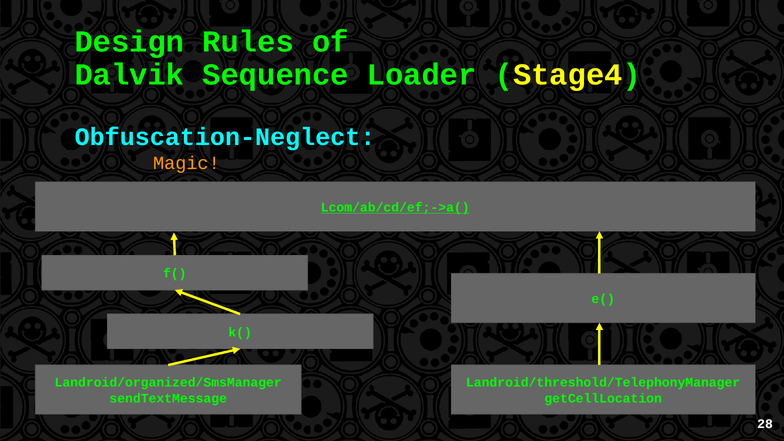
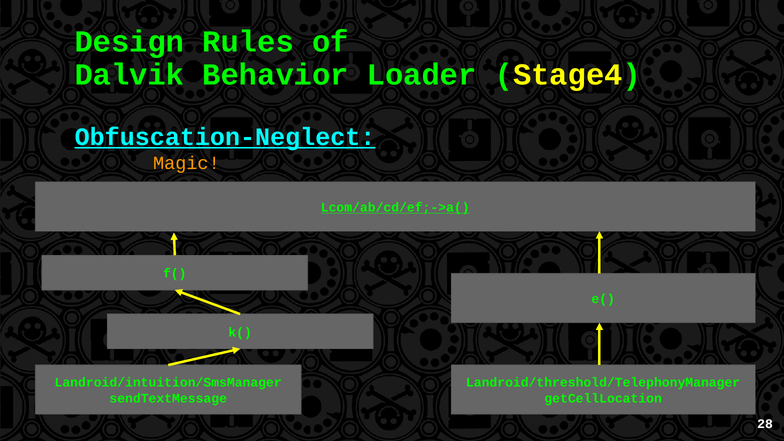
Sequence: Sequence -> Behavior (276, 75)
Obfuscation-Neglect underline: none -> present (225, 137)
Landroid/organized/SmsManager: Landroid/organized/SmsManager -> Landroid/intuition/SmsManager (168, 383)
